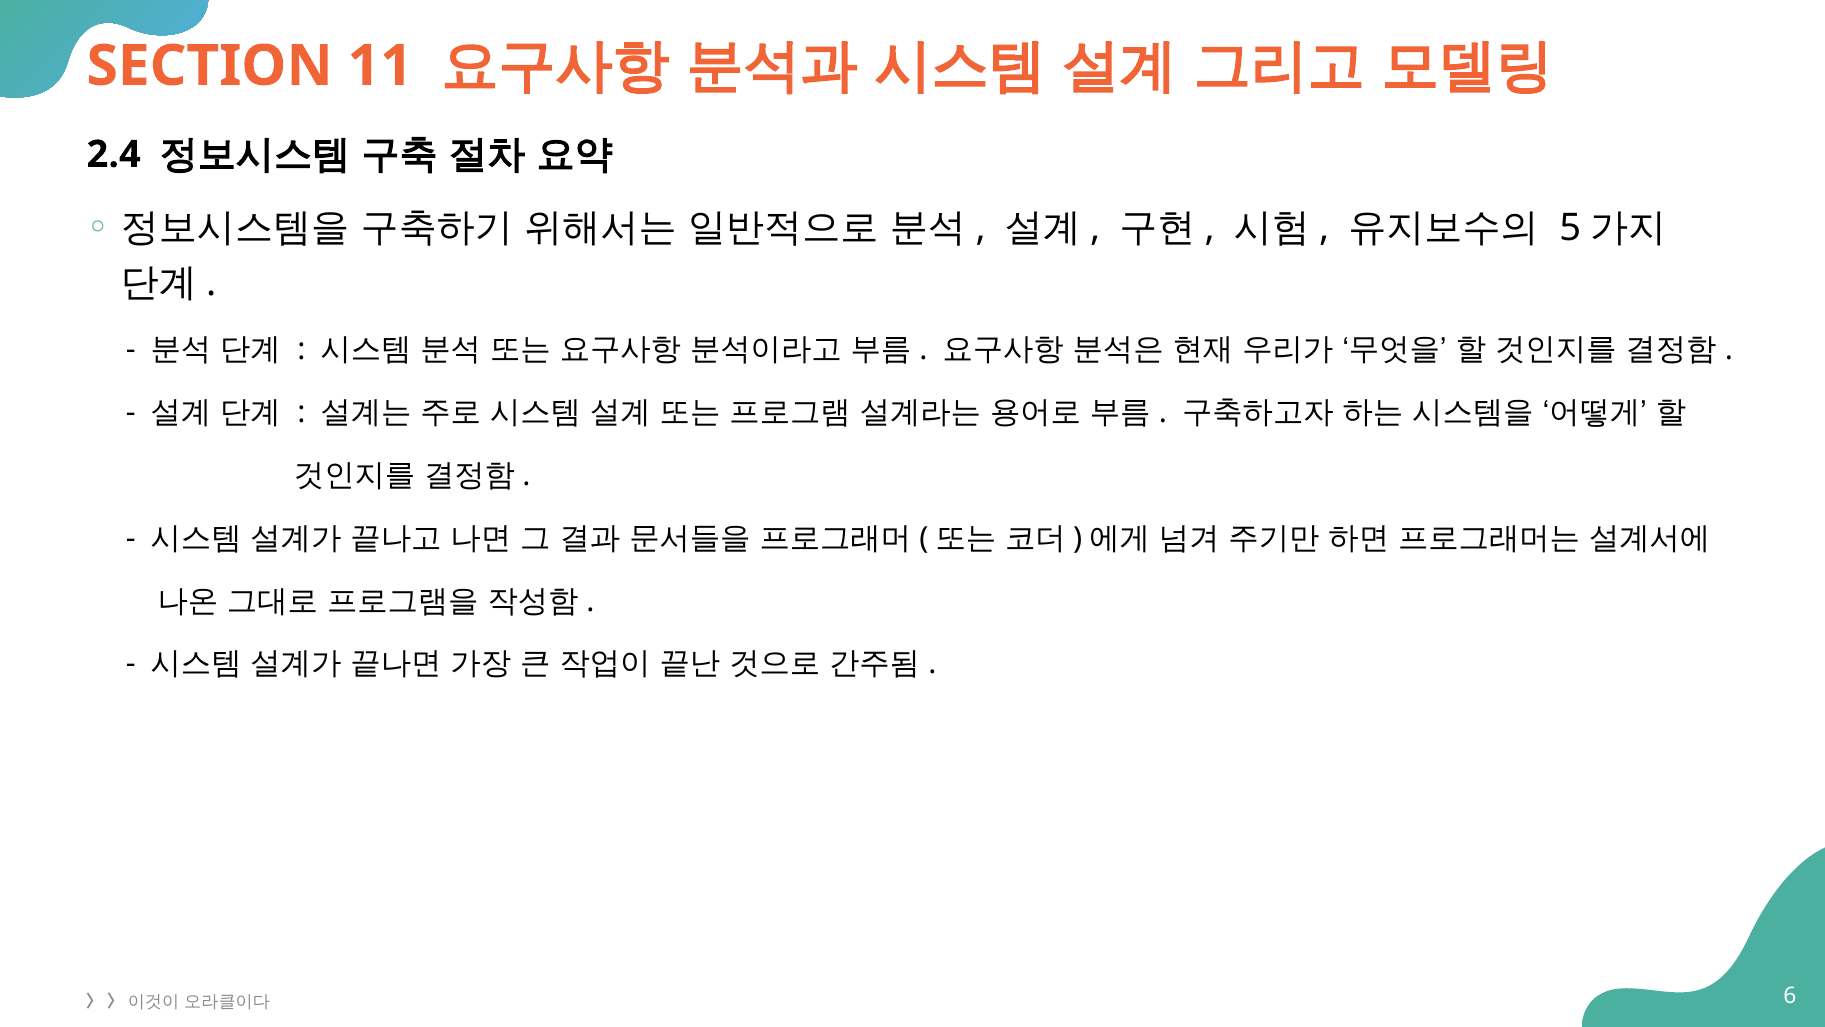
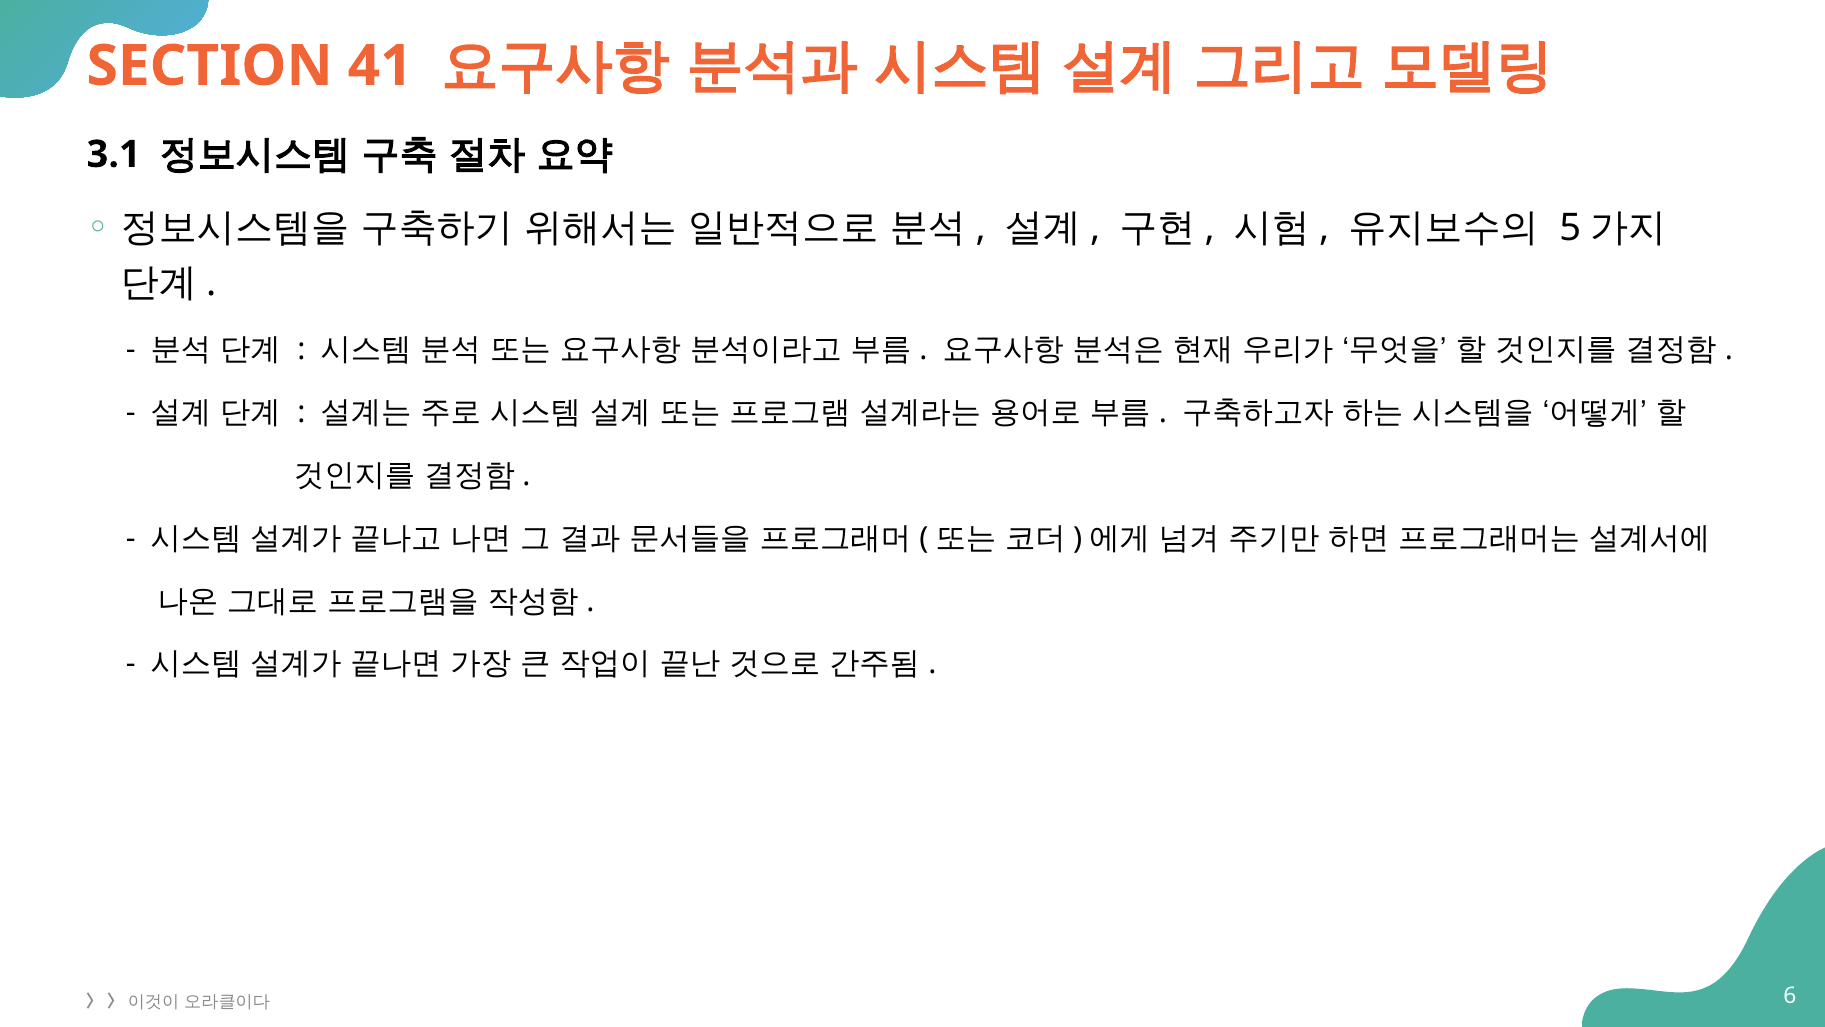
11: 11 -> 41 (380, 66)
2.4: 2.4 -> 3.1 (114, 154)
